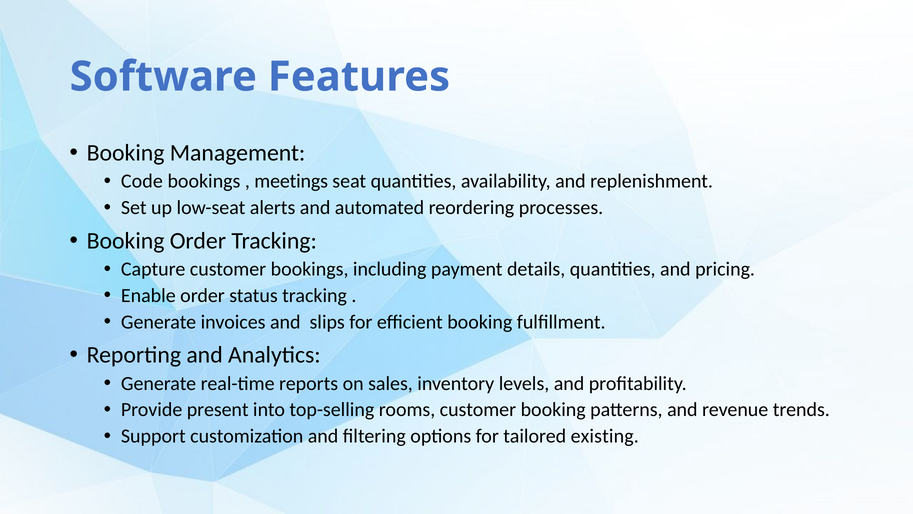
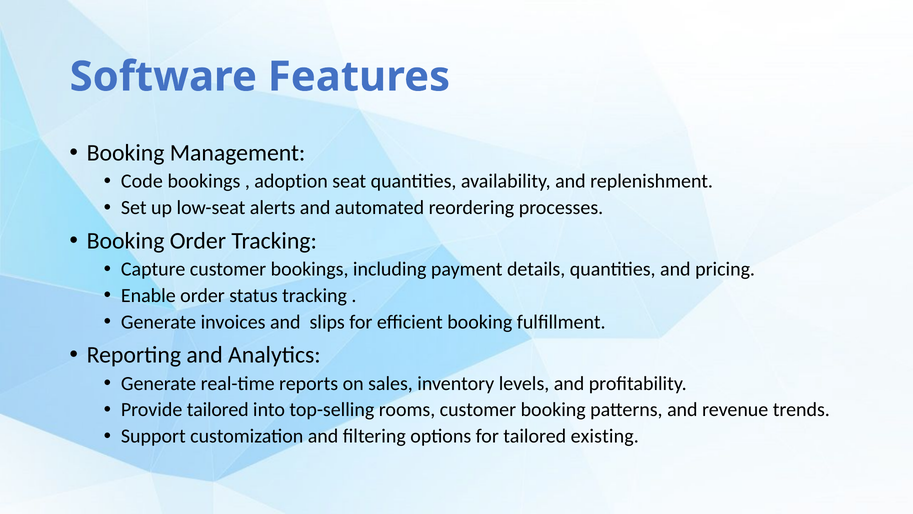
meetings: meetings -> adoption (291, 181)
Provide present: present -> tailored (218, 409)
